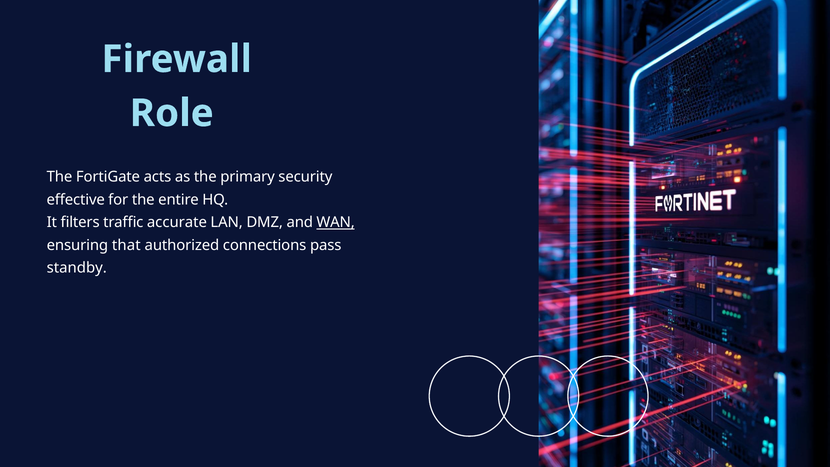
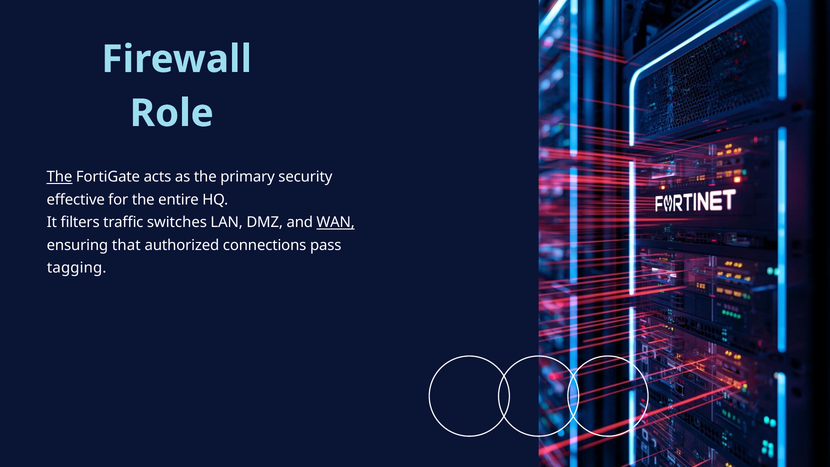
The underline: none -> present (60, 177)
accurate: accurate -> switches (177, 222)
standby: standby -> tagging (77, 268)
